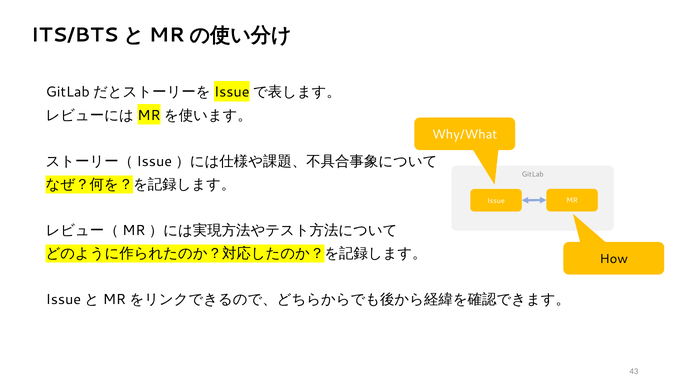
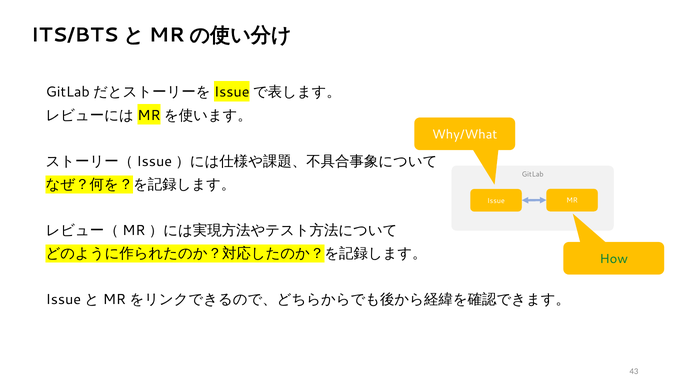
How colour: black -> green (614, 259)
